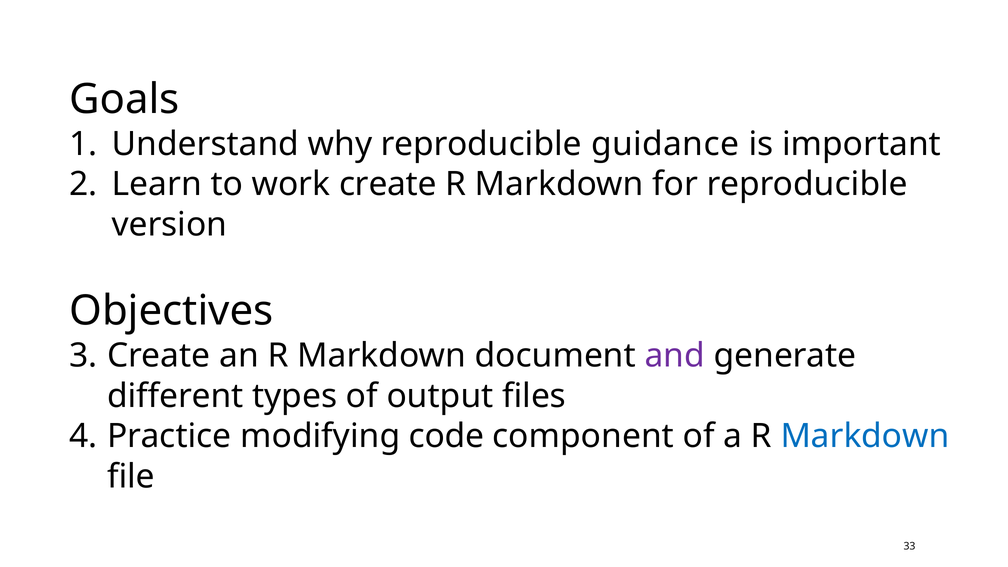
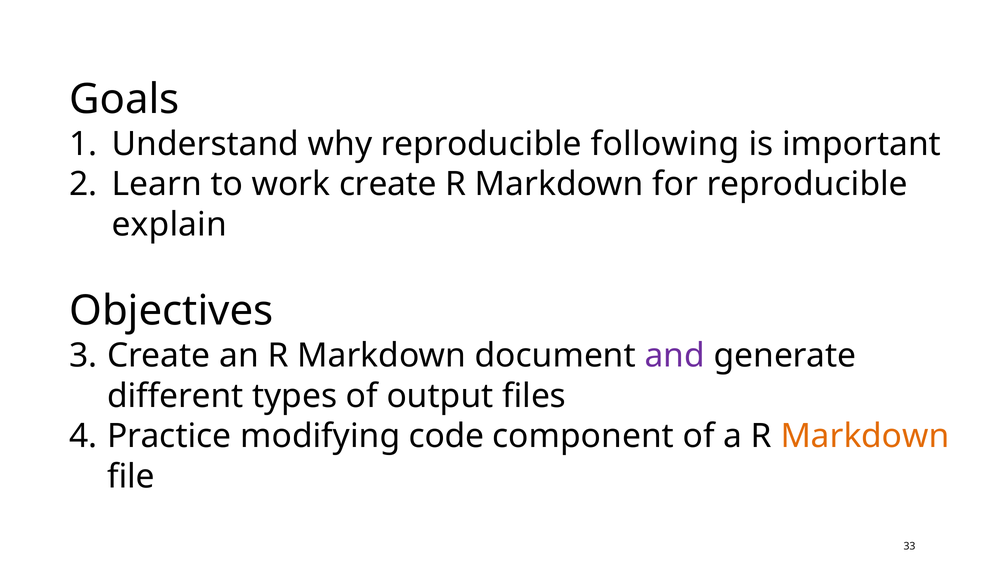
guidance: guidance -> following (665, 144)
version: version -> explain (169, 225)
Markdown colour: blue -> orange (865, 436)
